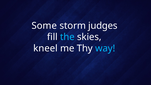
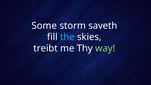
judges: judges -> saveth (103, 26)
kneel: kneel -> treibt (46, 48)
way colour: light blue -> light green (105, 48)
